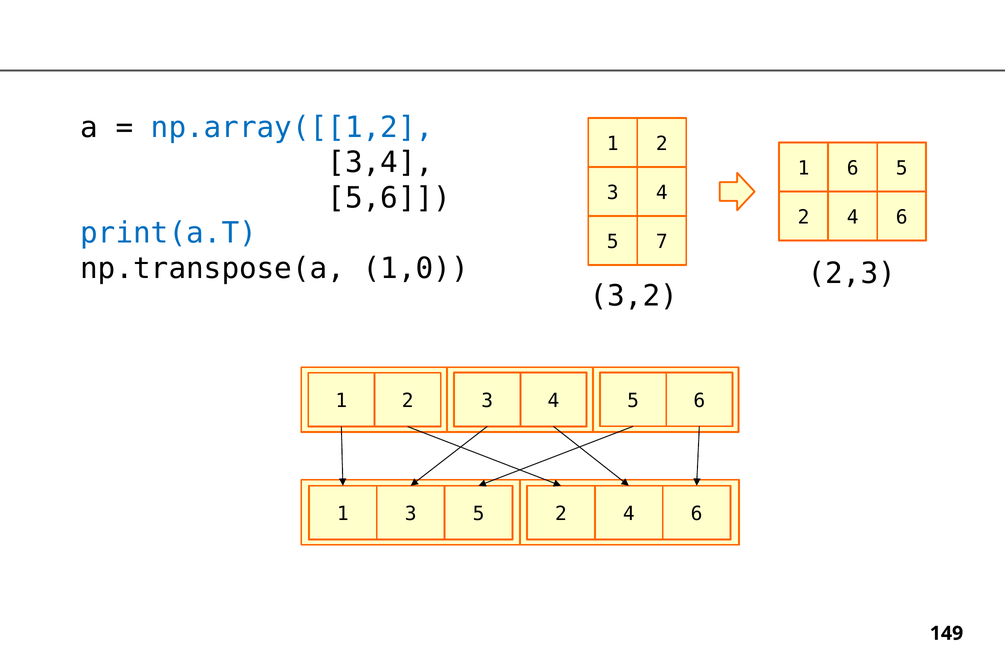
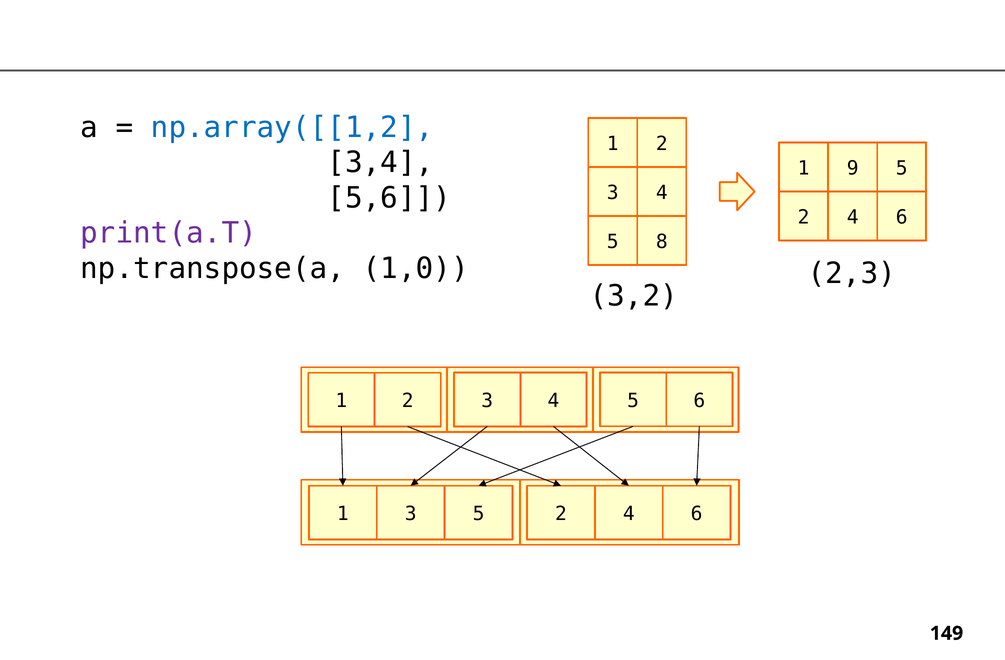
1 6: 6 -> 9 (853, 168)
print(a.T colour: blue -> purple (169, 233)
7: 7 -> 8 (662, 242)
